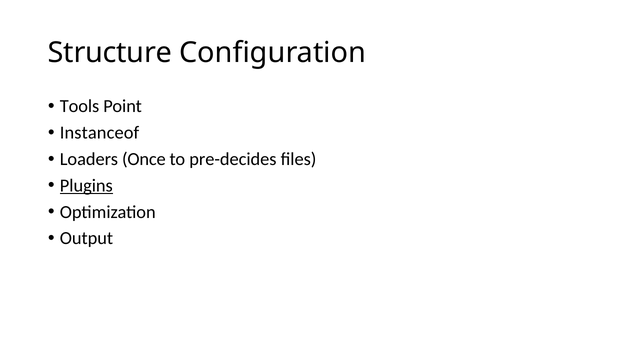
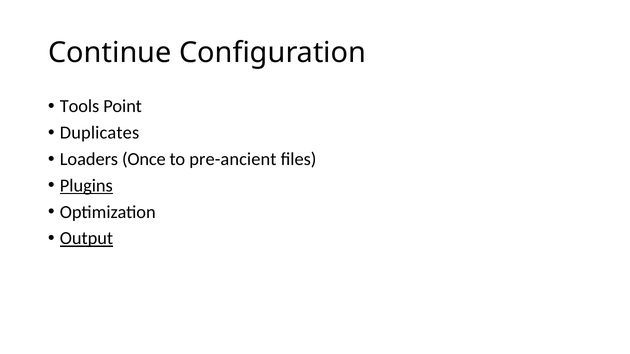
Structure: Structure -> Continue (110, 53)
Instanceof: Instanceof -> Duplicates (100, 133)
pre-decides: pre-decides -> pre-ancient (233, 159)
Output underline: none -> present (86, 239)
